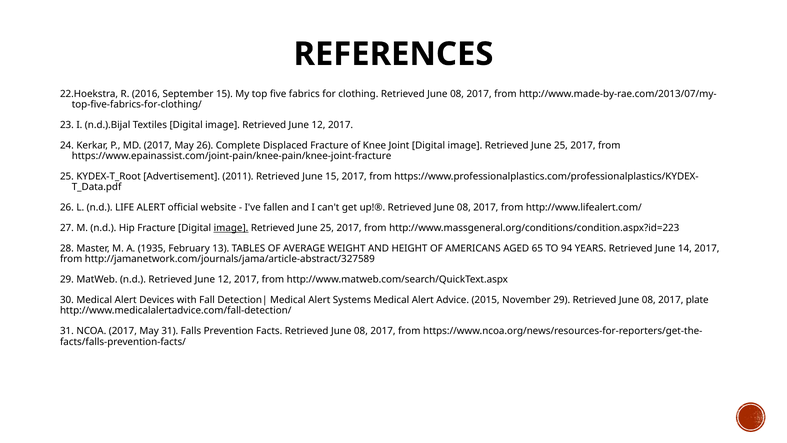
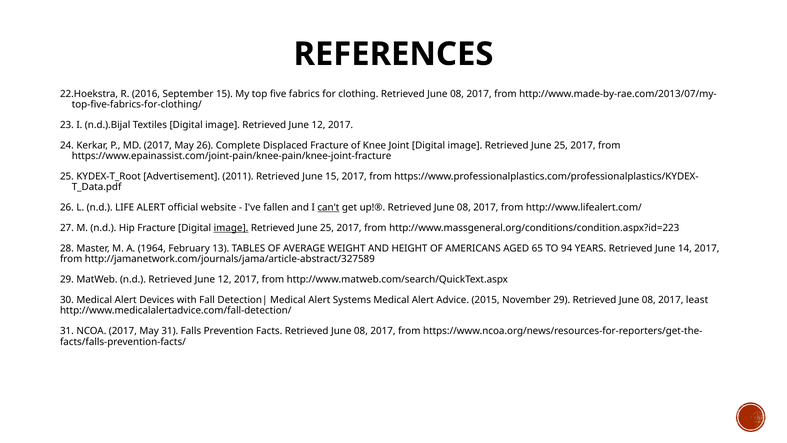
can't underline: none -> present (328, 207)
1935: 1935 -> 1964 (152, 248)
plate: plate -> least (697, 300)
